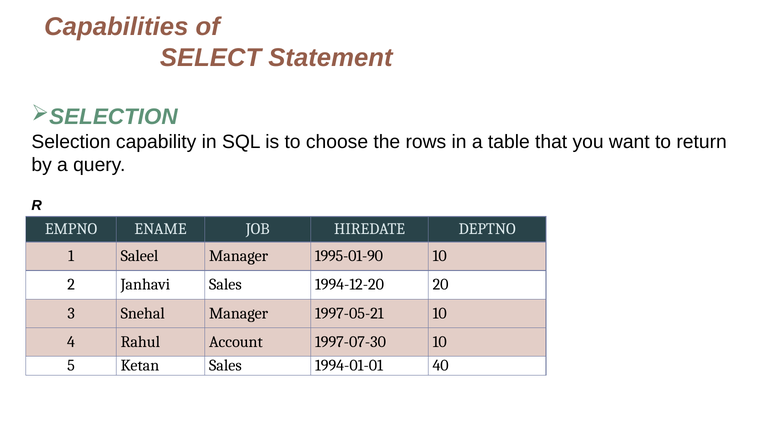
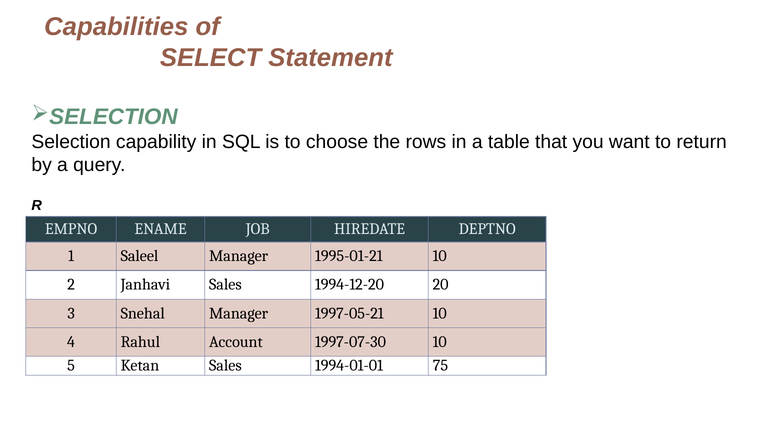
1995-01-90: 1995-01-90 -> 1995-01-21 (349, 256)
40: 40 -> 75 (440, 366)
